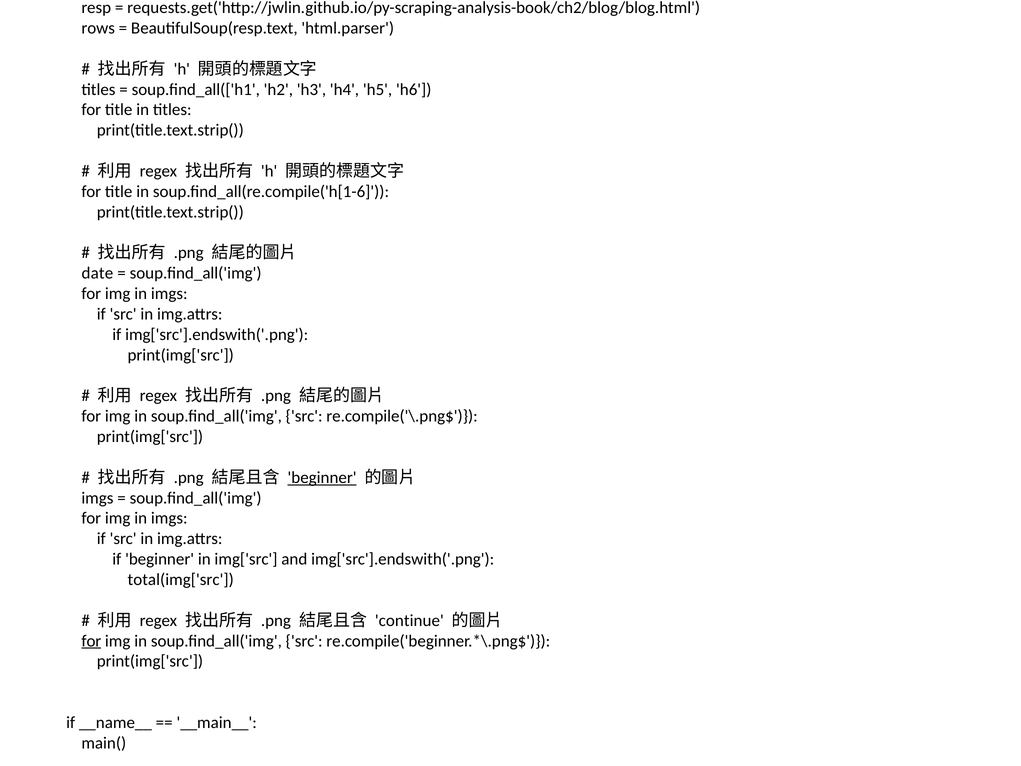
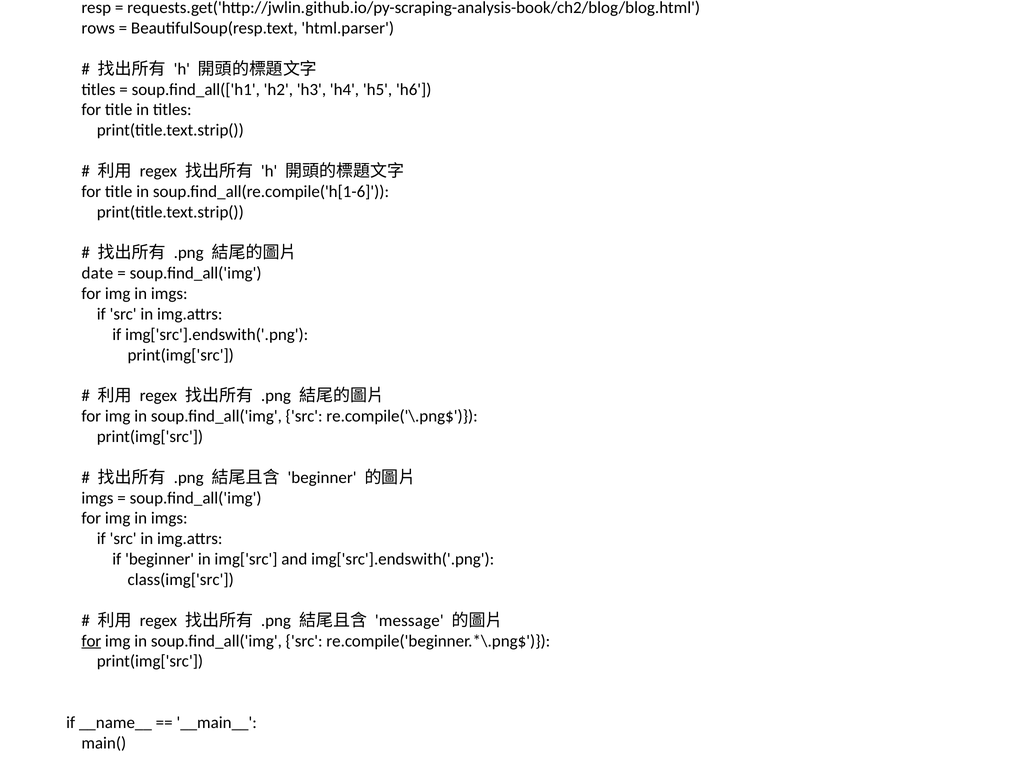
beginner underline: present -> none (322, 477)
total(img['src: total(img['src -> class(img['src (181, 579)
continue: continue -> message (409, 620)
